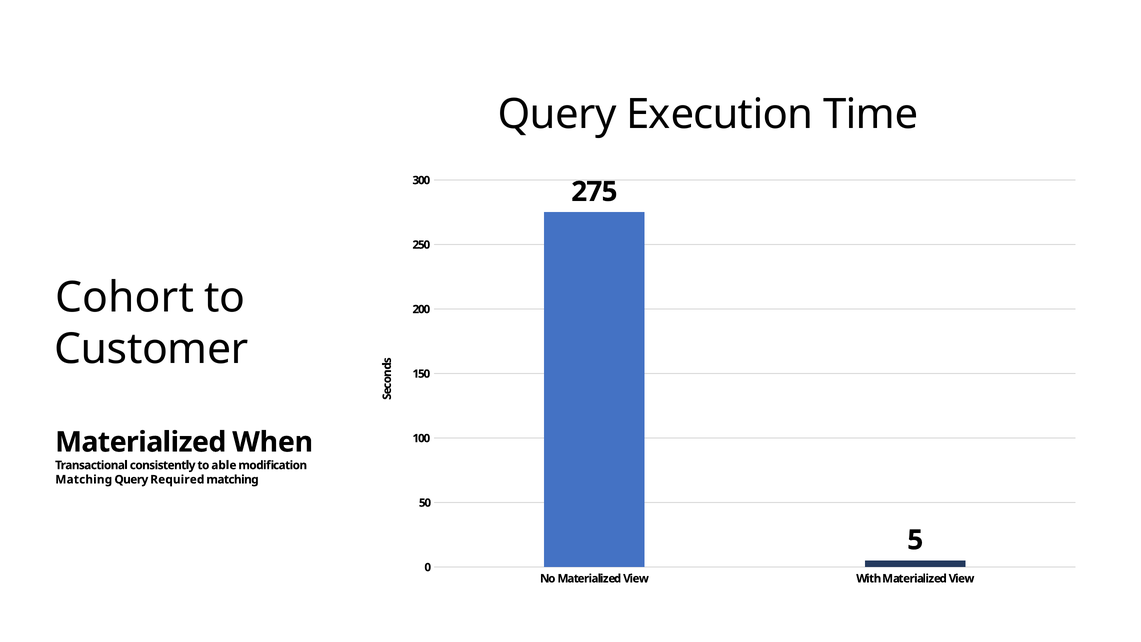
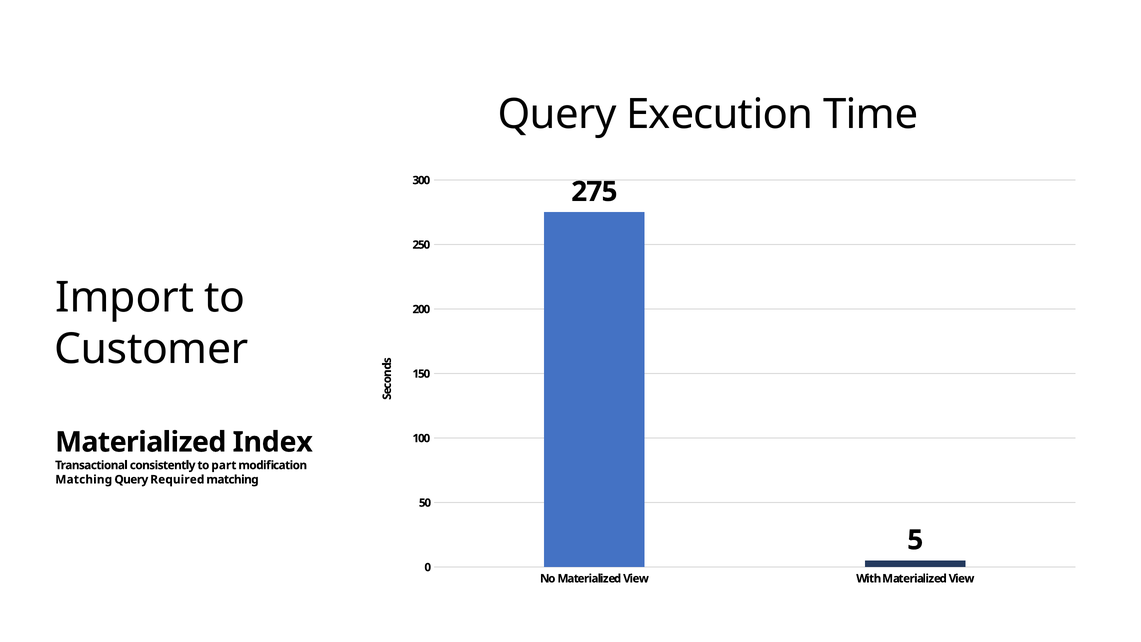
Cohort: Cohort -> Import (125, 298)
When: When -> Index (273, 442)
able: able -> part (224, 465)
